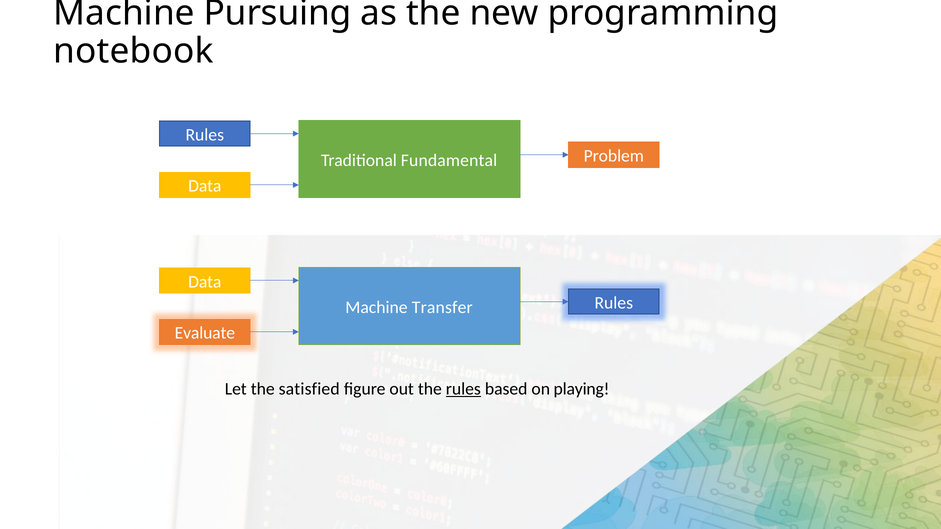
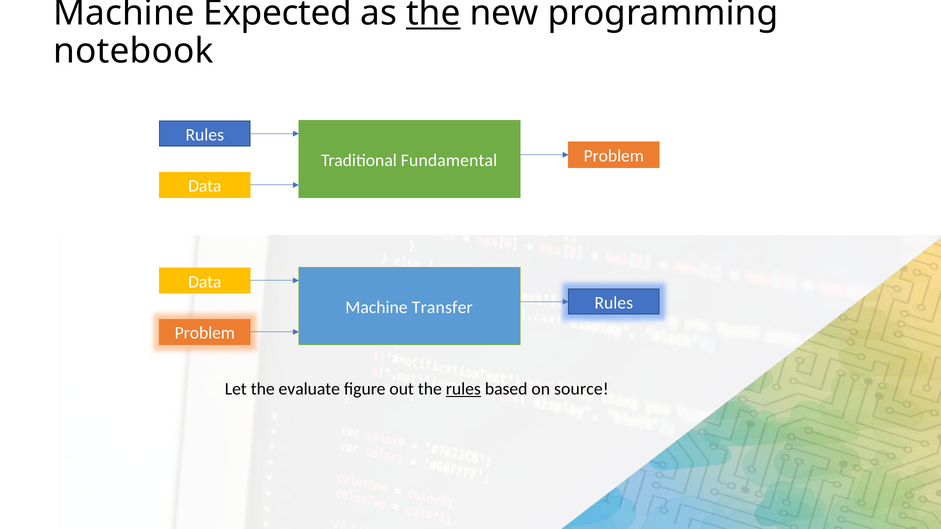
Pursuing: Pursuing -> Expected (278, 13)
the underline: none -> present (433, 13)
Evaluate: Evaluate -> Problem (205, 333)
satisfied: satisfied -> evaluate (309, 389)
playing: playing -> source (581, 389)
